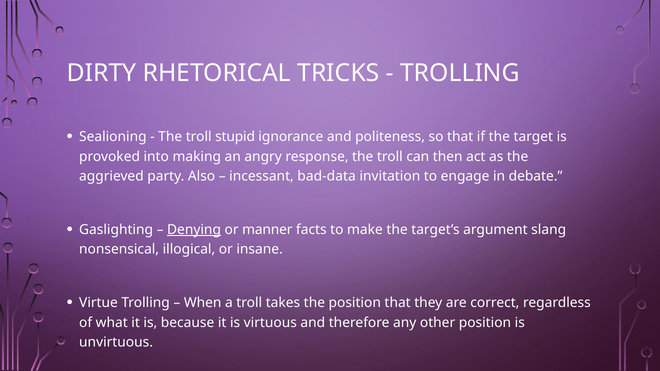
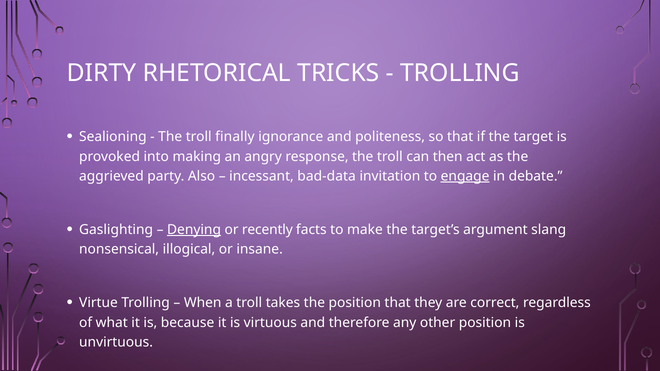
stupid: stupid -> finally (235, 137)
engage underline: none -> present (465, 176)
manner: manner -> recently (267, 230)
